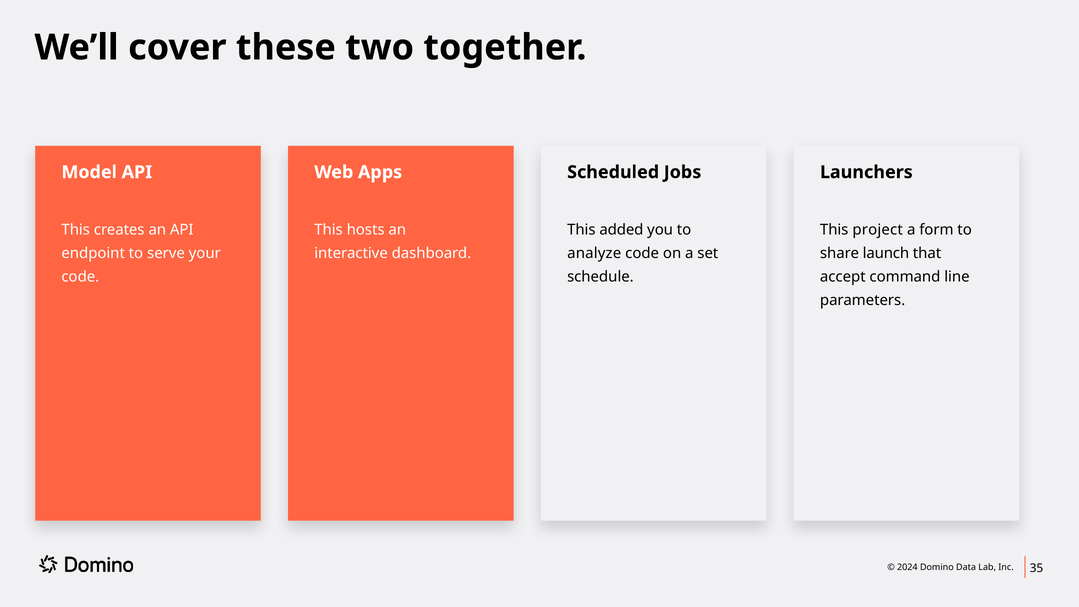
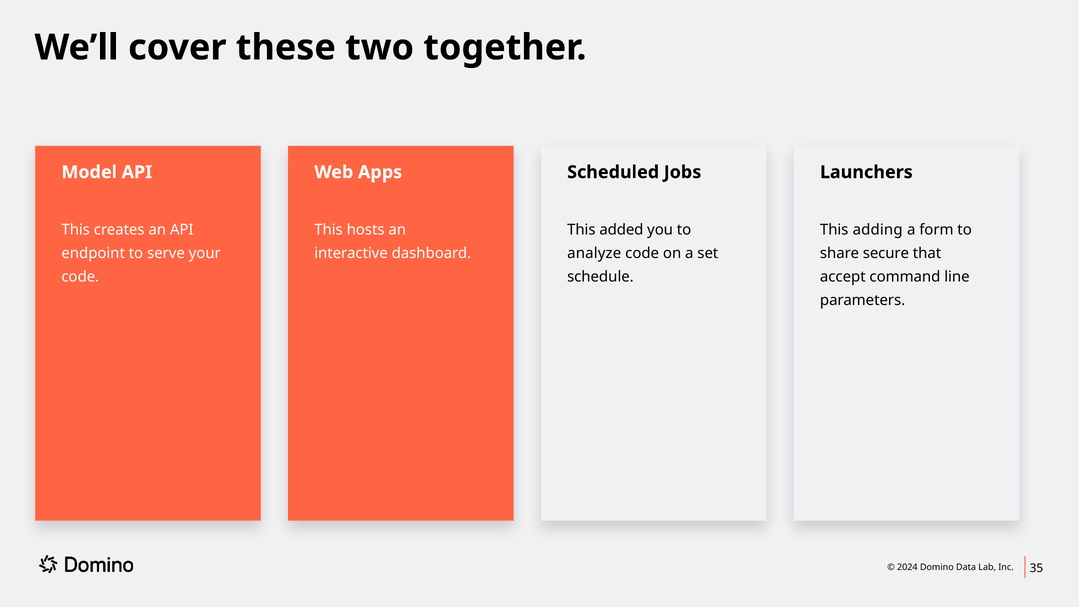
project: project -> adding (878, 230)
launch: launch -> secure (886, 253)
